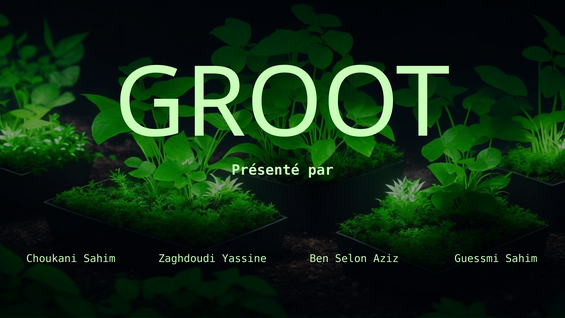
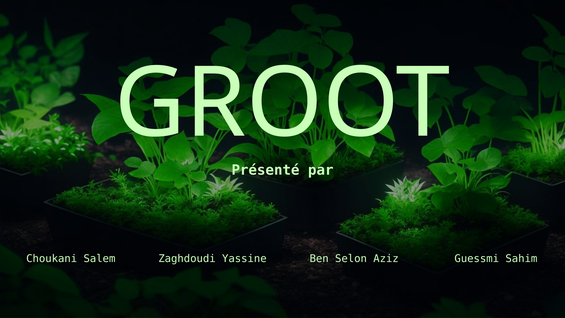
Choukani Sahim: Sahim -> Salem (99, 259)
